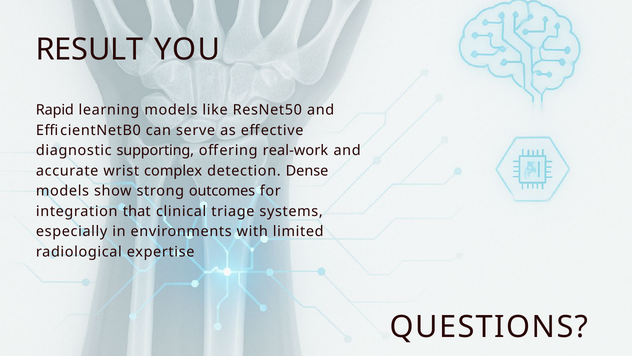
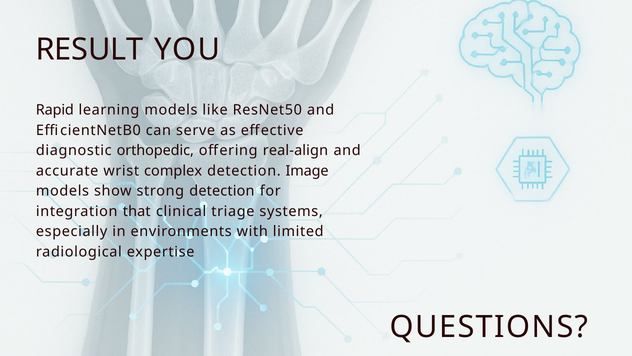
supporting: supporting -> orthopedic (155, 150)
real-work: real-work -> real-align (295, 150)
Dense: Dense -> Image (307, 171)
strong outcomes: outcomes -> detection (222, 191)
